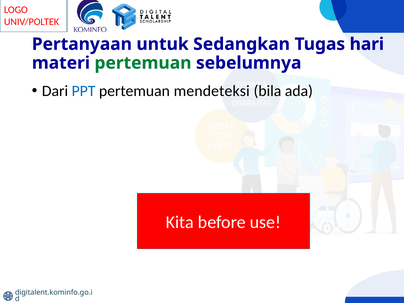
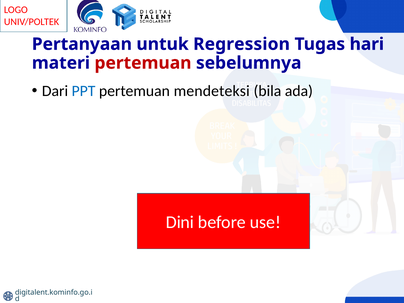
Sedangkan: Sedangkan -> Regression (242, 44)
pertemuan colour: green -> red (143, 63)
Kita: Kita -> Dini (180, 222)
